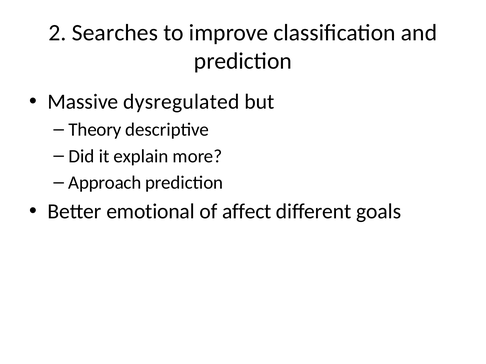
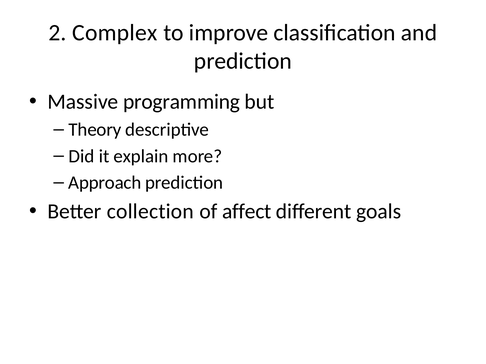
Searches: Searches -> Complex (115, 33)
dysregulated: dysregulated -> programming (182, 102)
emotional: emotional -> collection (150, 212)
